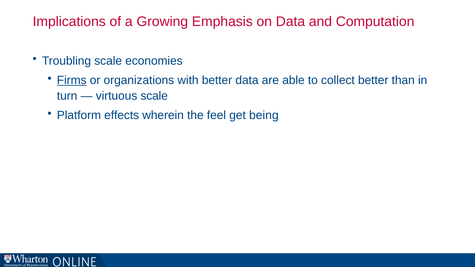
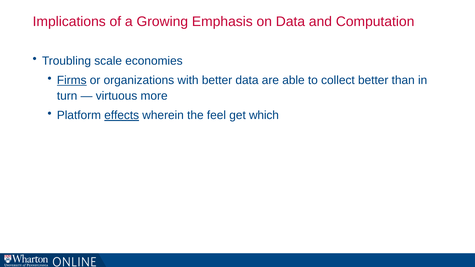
virtuous scale: scale -> more (154, 96)
effects underline: none -> present (122, 115)
being: being -> which (264, 115)
